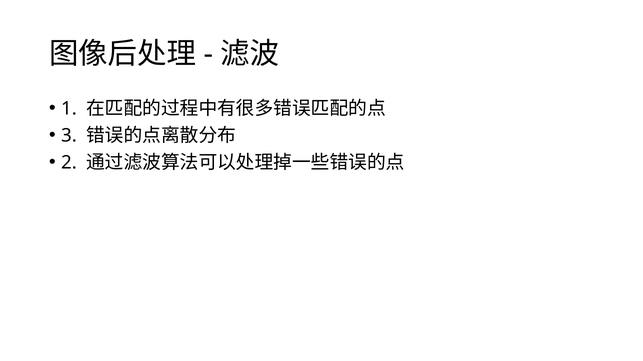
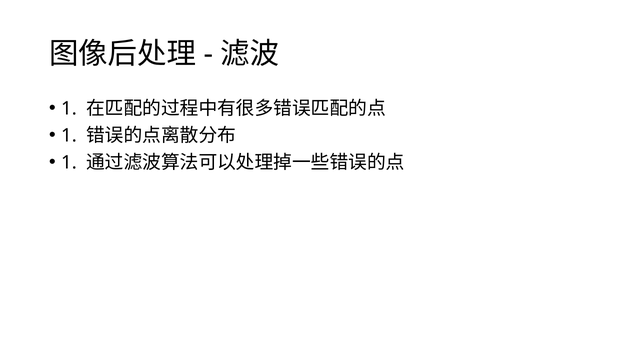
3: 3 -> 1 (69, 136)
2: 2 -> 1 (69, 163)
